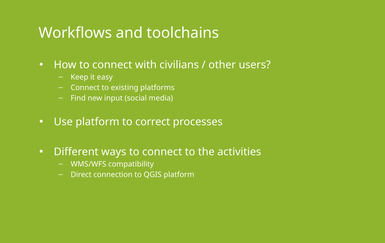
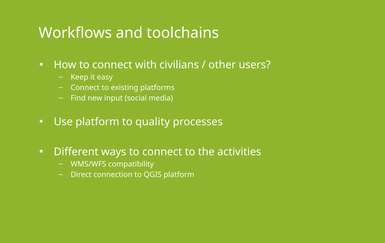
correct: correct -> quality (153, 122)
